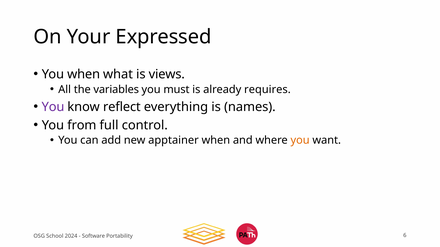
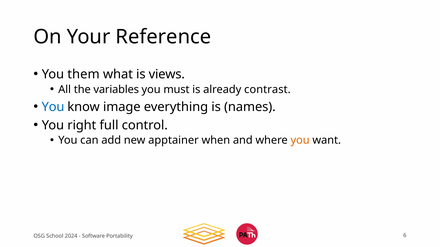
Expressed: Expressed -> Reference (163, 37)
You when: when -> them (83, 74)
requires: requires -> contrast (267, 90)
You colour: purple -> blue (53, 107)
reflect: reflect -> image (122, 107)
from: from -> right (82, 125)
